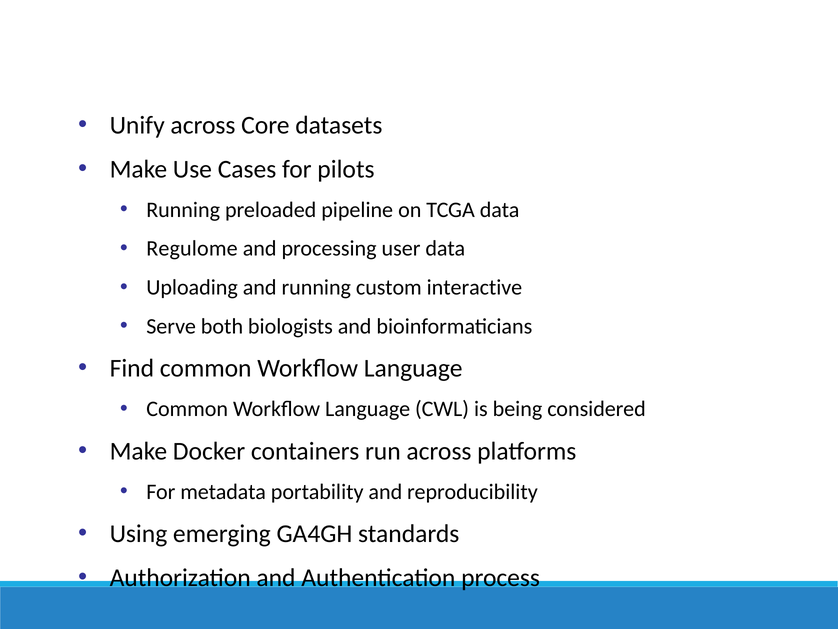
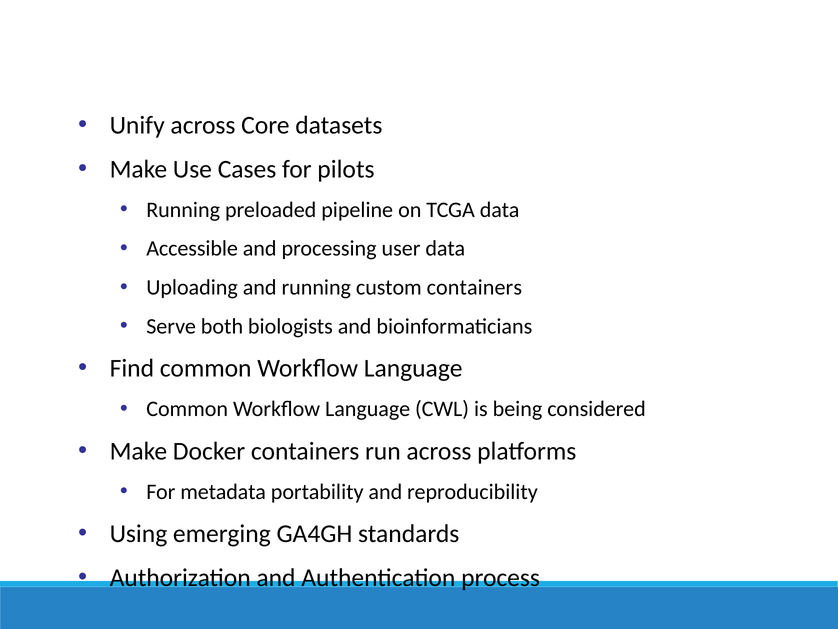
Regulome: Regulome -> Accessible (192, 248)
custom interactive: interactive -> containers (474, 287)
